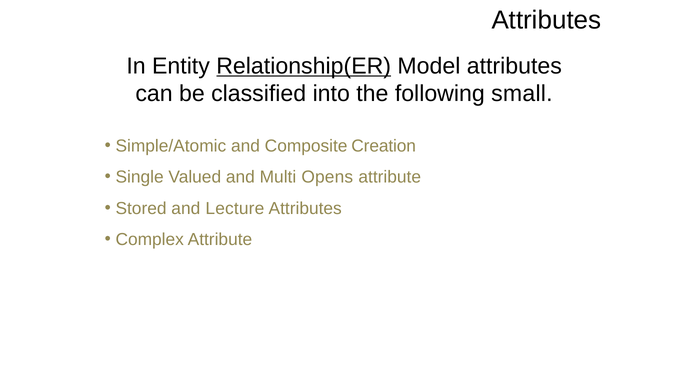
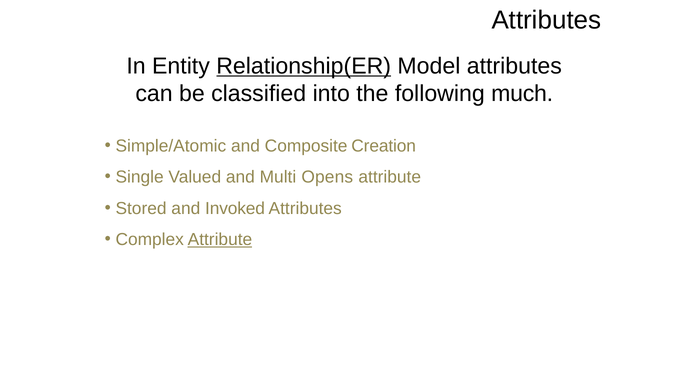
small: small -> much (522, 94)
Lecture: Lecture -> Invoked (235, 208)
Attribute underline: none -> present (220, 239)
